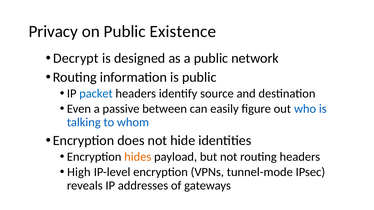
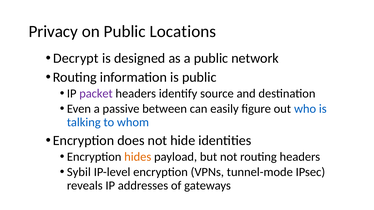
Existence: Existence -> Locations (183, 31)
packet colour: blue -> purple (96, 94)
High: High -> Sybil (79, 172)
